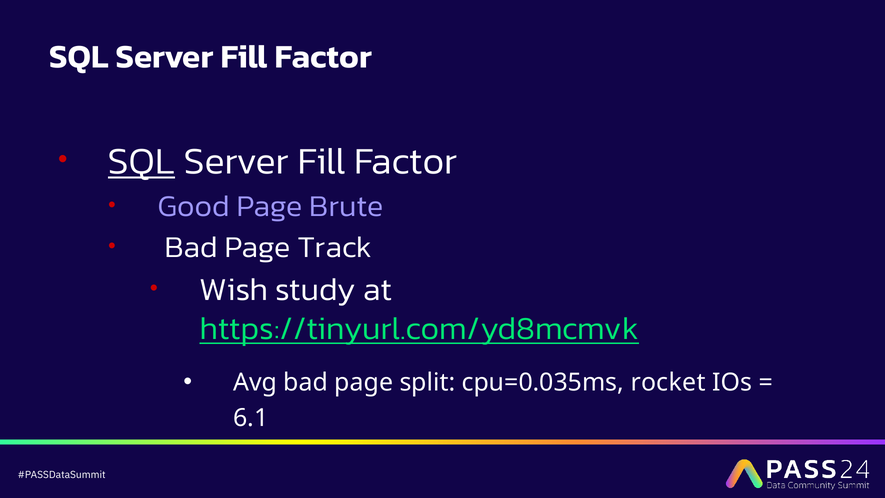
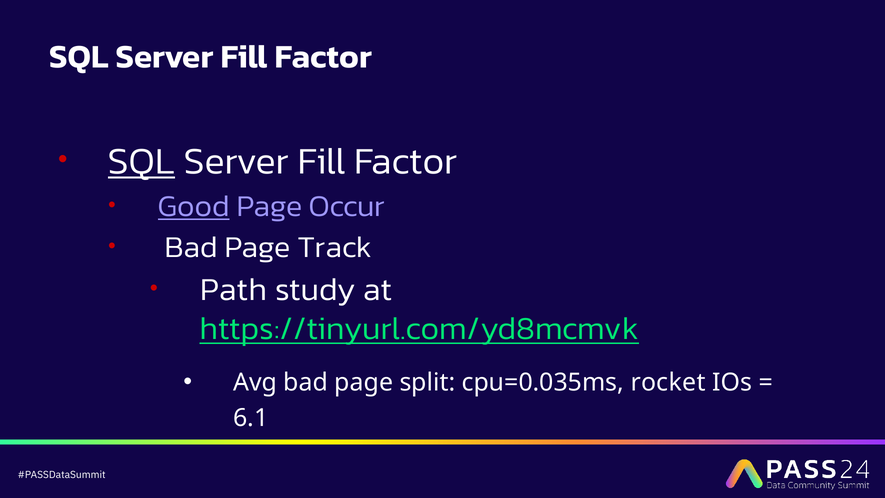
Good underline: none -> present (194, 206)
Brute: Brute -> Occur (347, 206)
Wish: Wish -> Path (234, 290)
